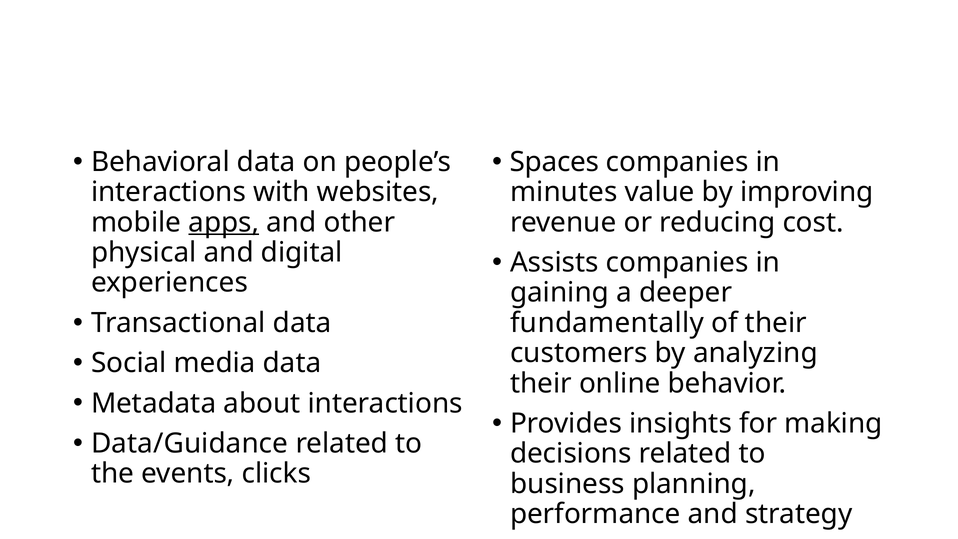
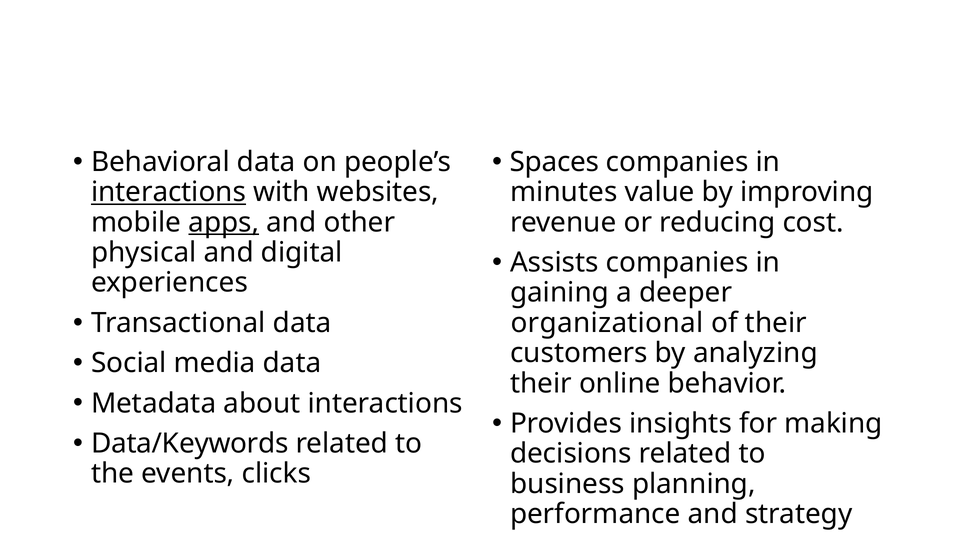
interactions underline: none -> present (169, 192)
fundamentally: fundamentally -> organizational (607, 323)
Data/Guidance: Data/Guidance -> Data/Keywords (190, 443)
